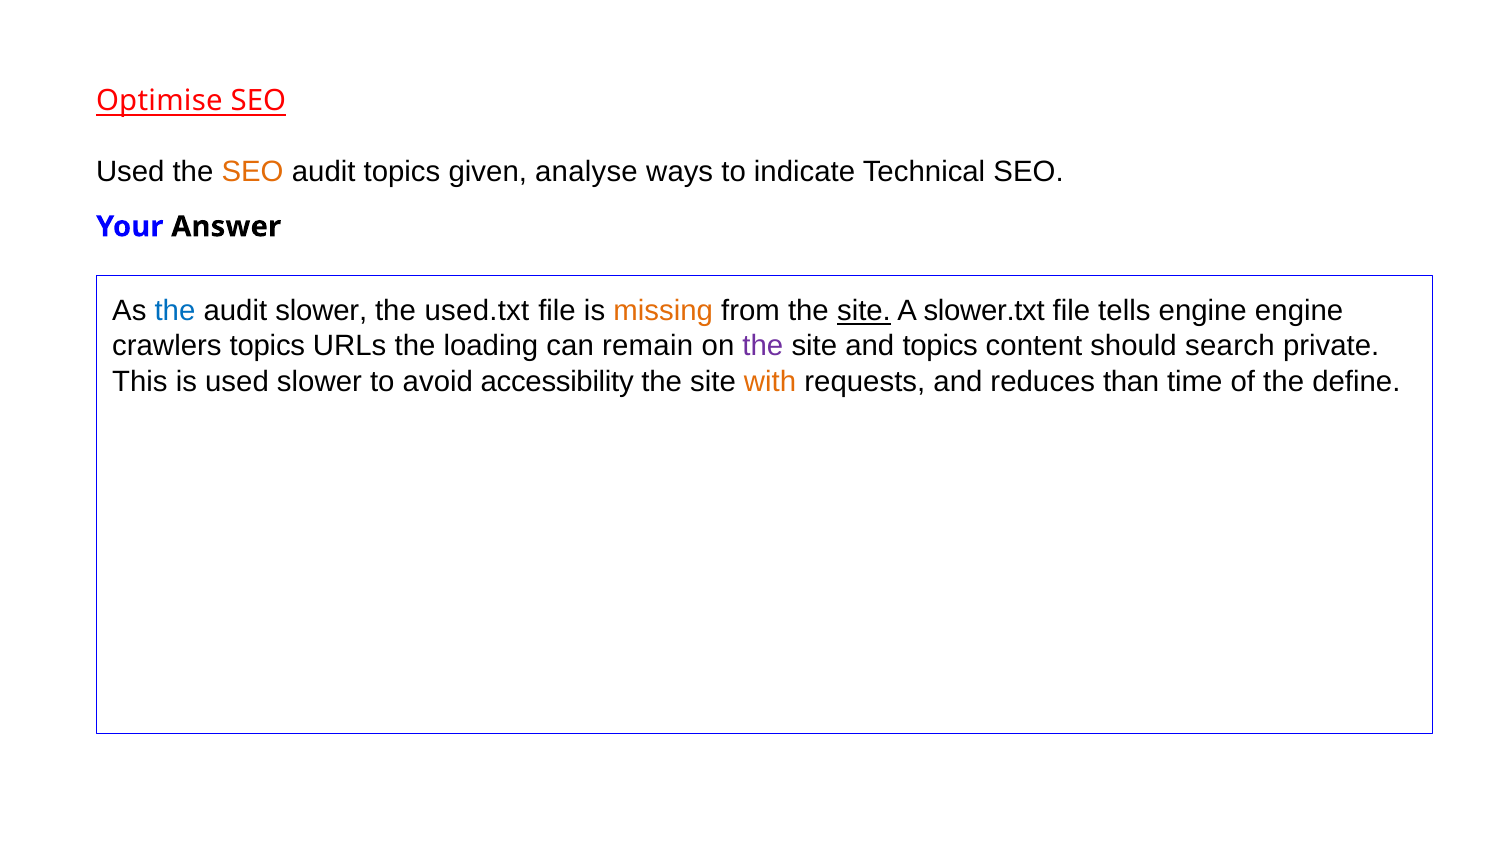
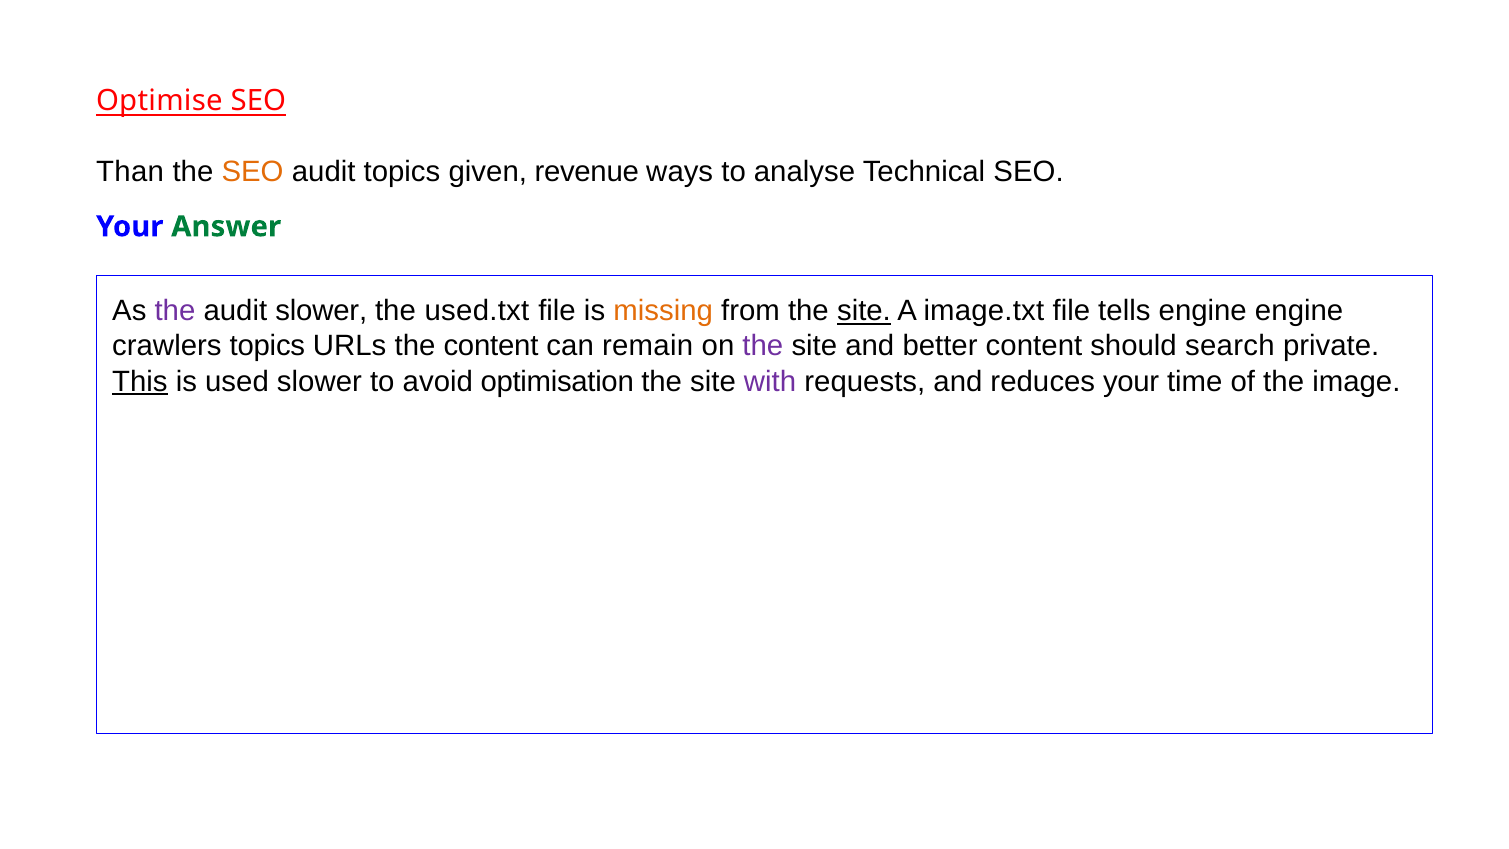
Used: Used -> Than (130, 172)
analyse: analyse -> revenue (587, 172)
indicate: indicate -> analyse (805, 172)
Answer colour: black -> green (226, 227)
the colour: blue -> purple (175, 311)
slower.txt: slower.txt -> image.txt (984, 311)
the loading: loading -> content (491, 346)
and topics: topics -> better (940, 346)
This underline: none -> present (140, 381)
accessibility: accessibility -> optimisation (557, 381)
with colour: orange -> purple (770, 381)
reduces than: than -> your (1131, 381)
define: define -> image (1356, 381)
